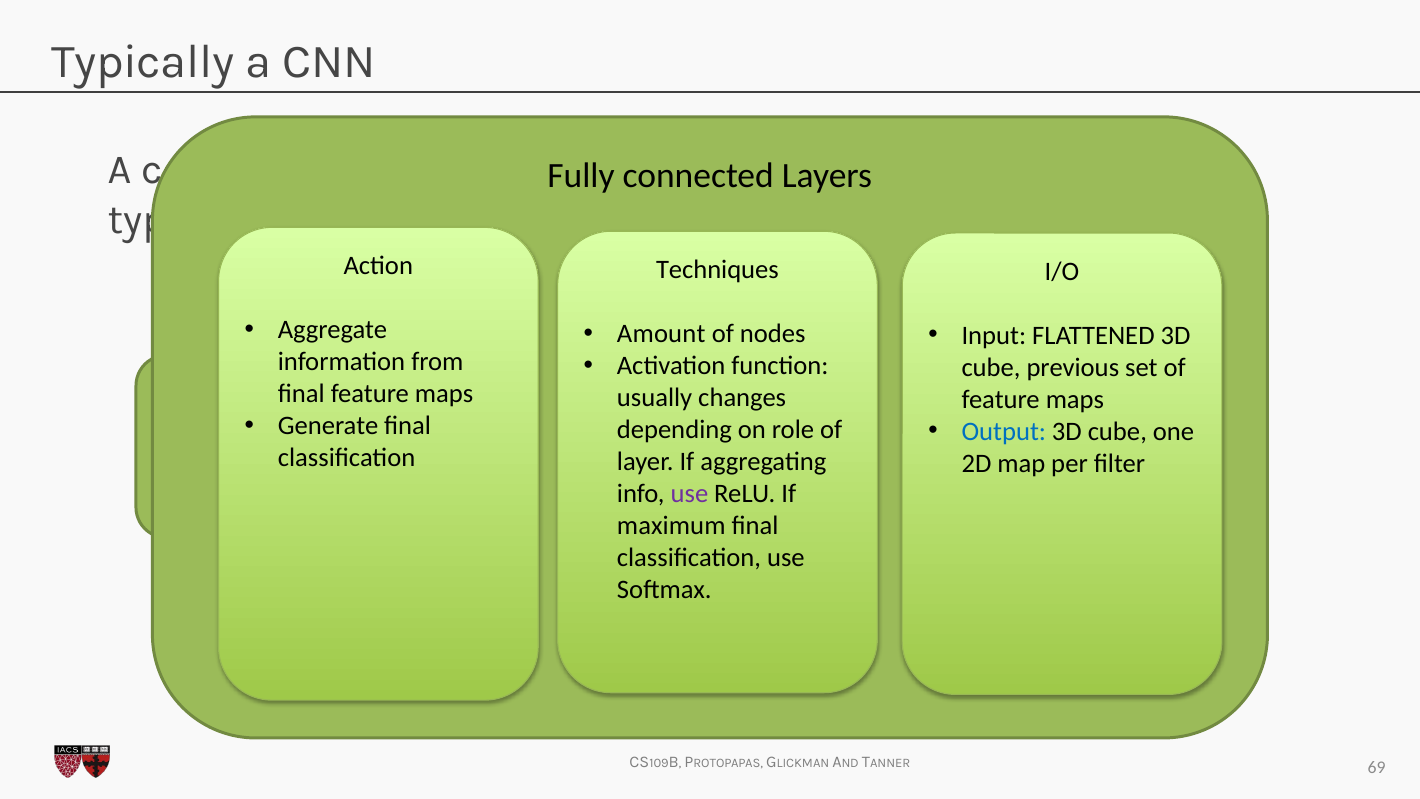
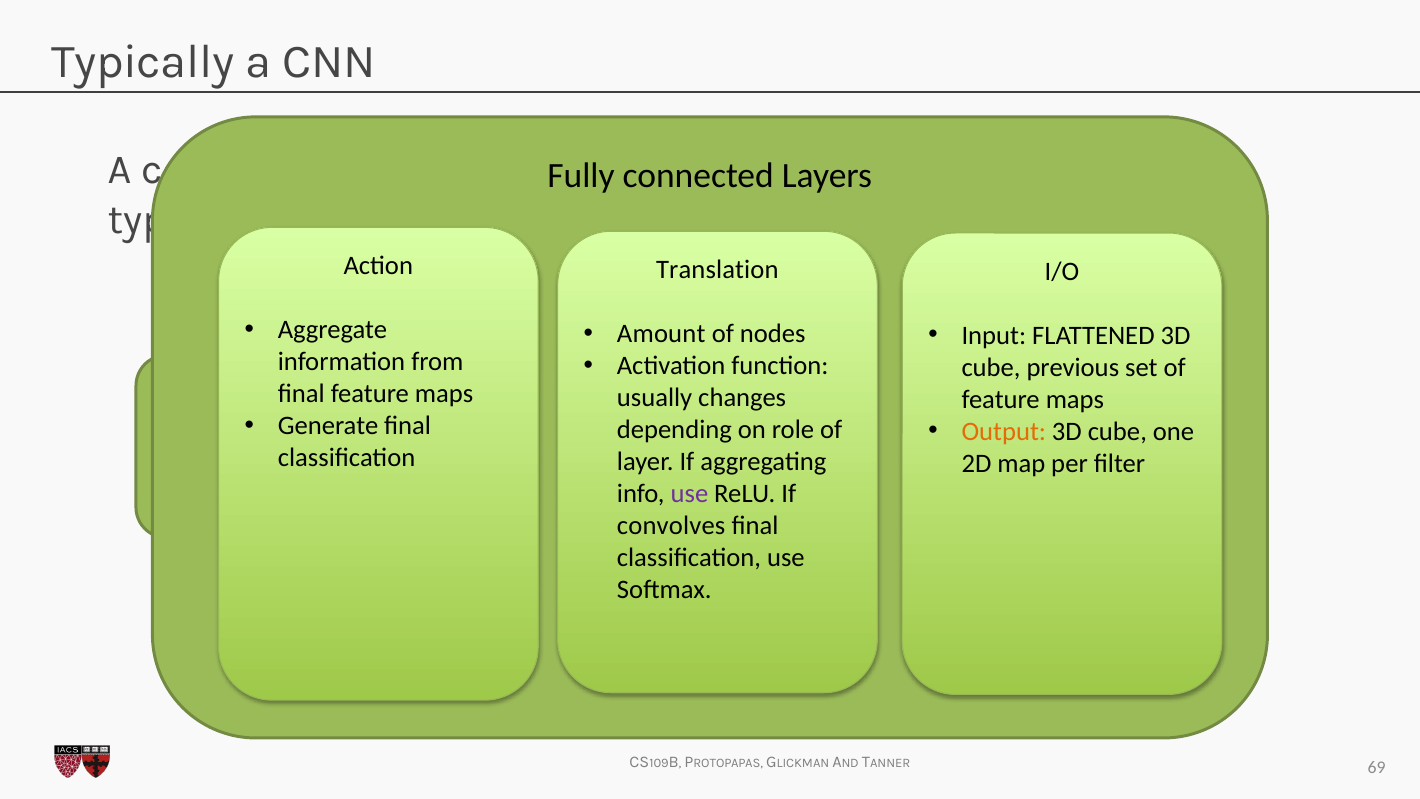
Techniques: Techniques -> Translation (717, 270)
Output colour: blue -> orange (1004, 431)
maximum: maximum -> convolves (671, 525)
